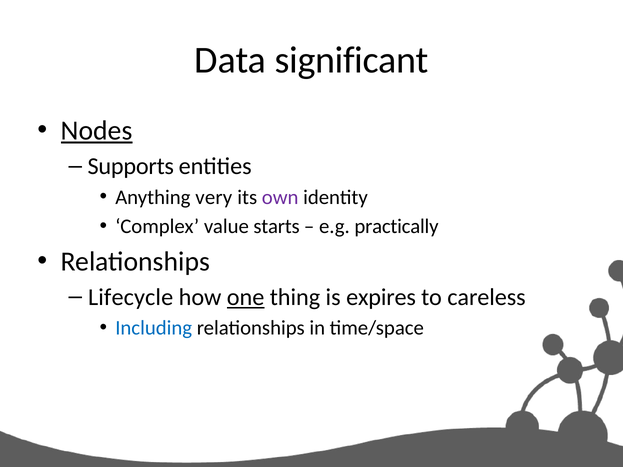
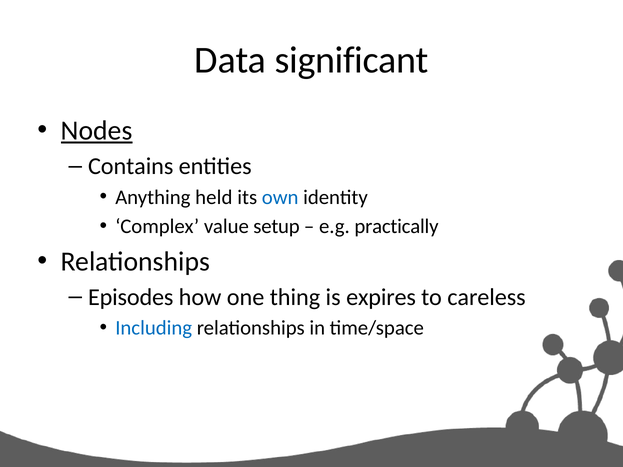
Supports: Supports -> Contains (131, 166)
very: very -> held (214, 197)
own colour: purple -> blue (280, 197)
starts: starts -> setup (277, 226)
Lifecycle: Lifecycle -> Episodes (131, 297)
one underline: present -> none (246, 297)
